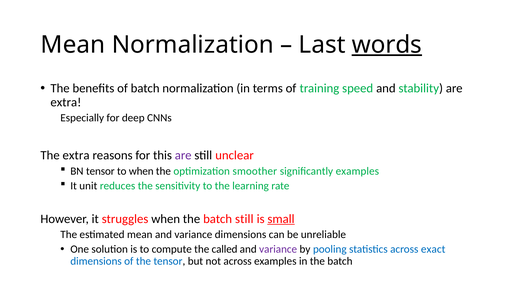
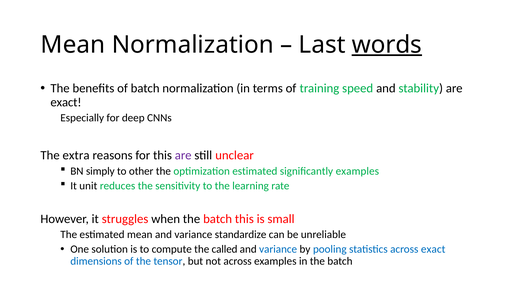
extra: extra -> exact (66, 102)
BN tensor: tensor -> simply (100, 171)
to when: when -> other (141, 171)
optimization smoother: smoother -> estimated (255, 171)
batch still: still -> this (244, 219)
small underline: present -> none (281, 219)
variance dimensions: dimensions -> standardize (241, 234)
variance colour: purple -> blue (278, 249)
